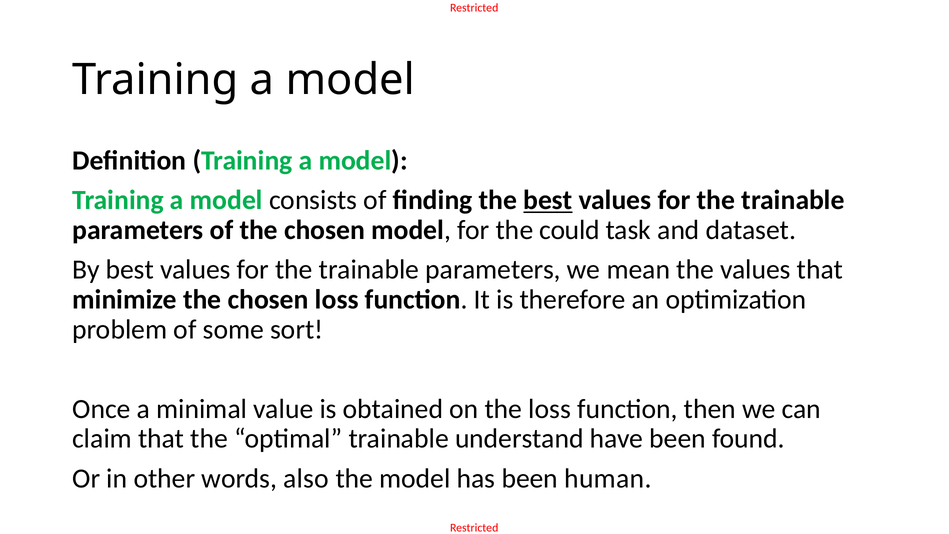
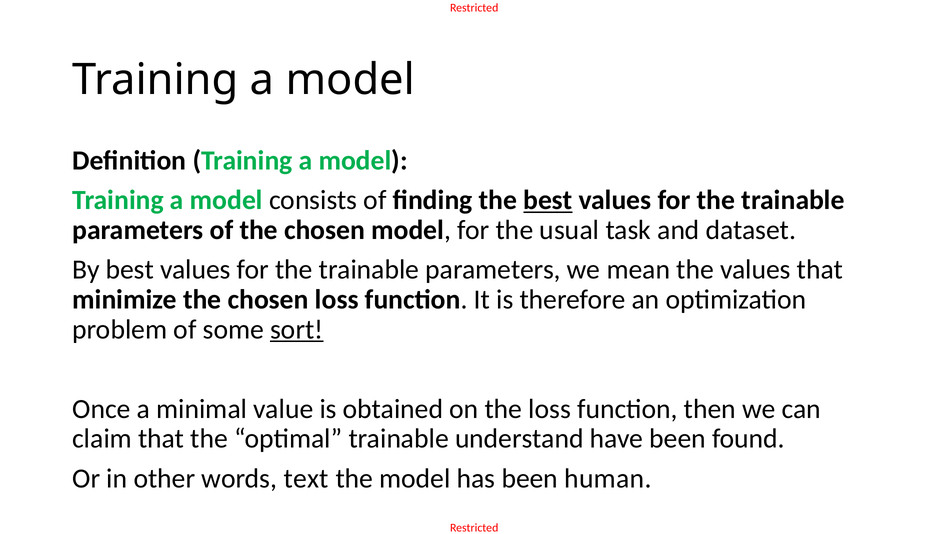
could: could -> usual (569, 230)
sort underline: none -> present (297, 329)
also: also -> text (306, 478)
